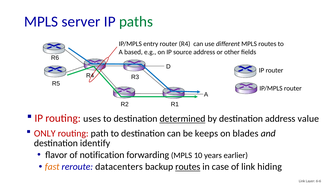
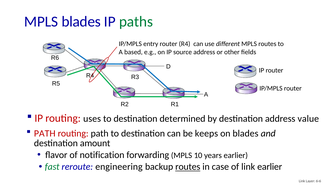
MPLS server: server -> blades (81, 21)
determined underline: present -> none (182, 119)
ONLY: ONLY -> PATH (45, 133)
identify: identify -> amount (95, 143)
fast colour: orange -> green (52, 166)
datacenters: datacenters -> engineering (119, 166)
link hiding: hiding -> earlier (270, 166)
